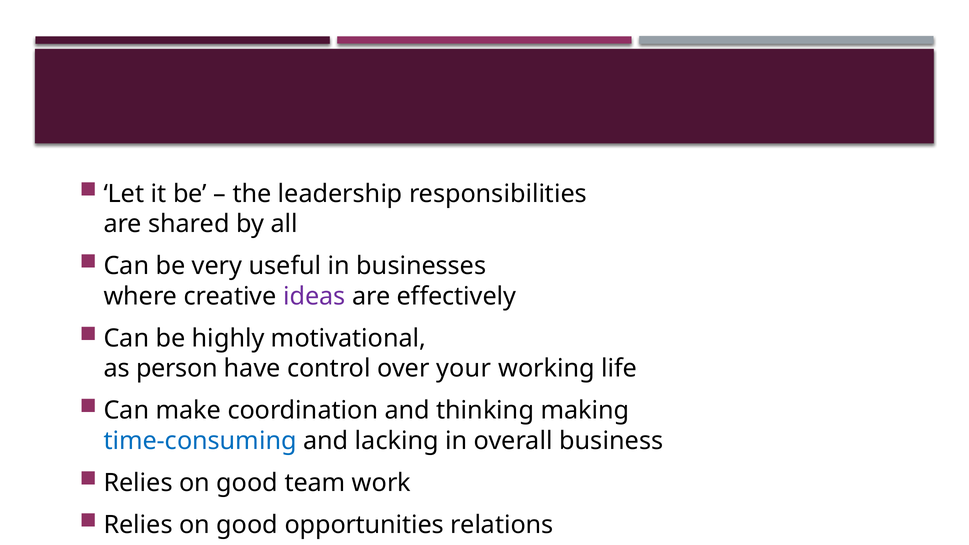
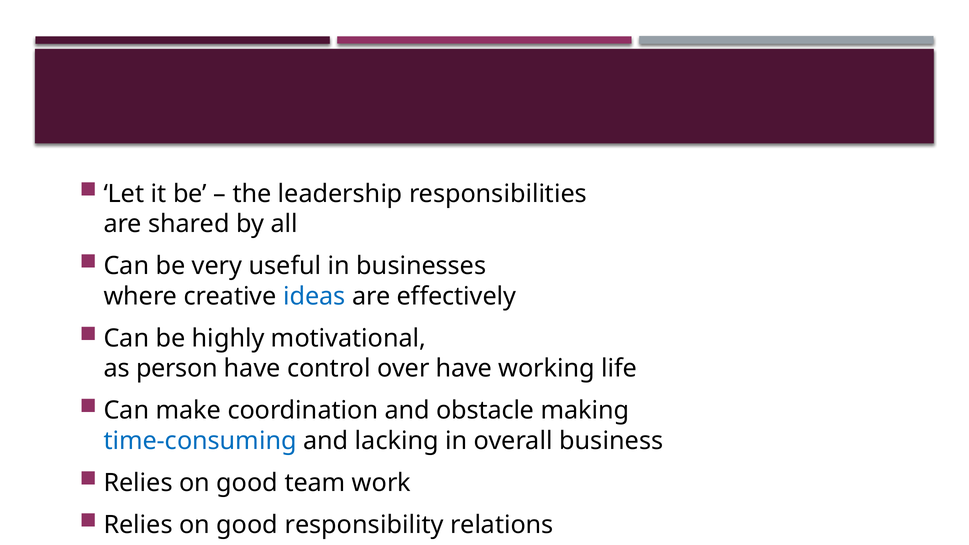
ideas colour: purple -> blue (314, 296)
over your: your -> have (464, 369)
thinking: thinking -> obstacle (485, 411)
opportunities: opportunities -> responsibility (364, 525)
